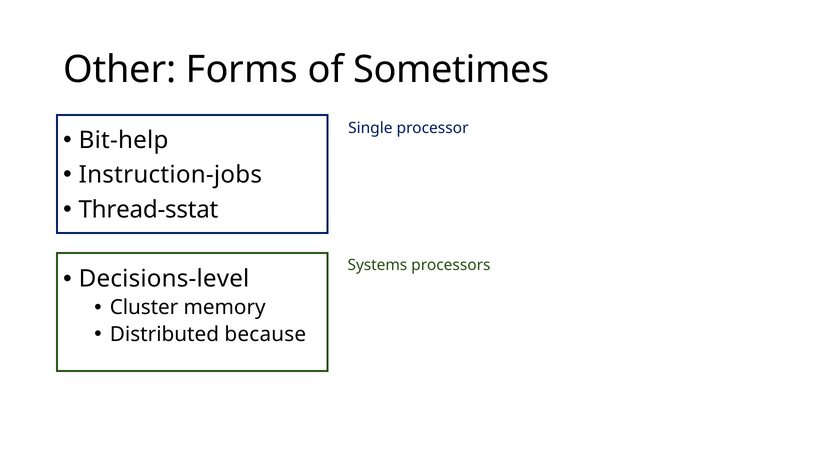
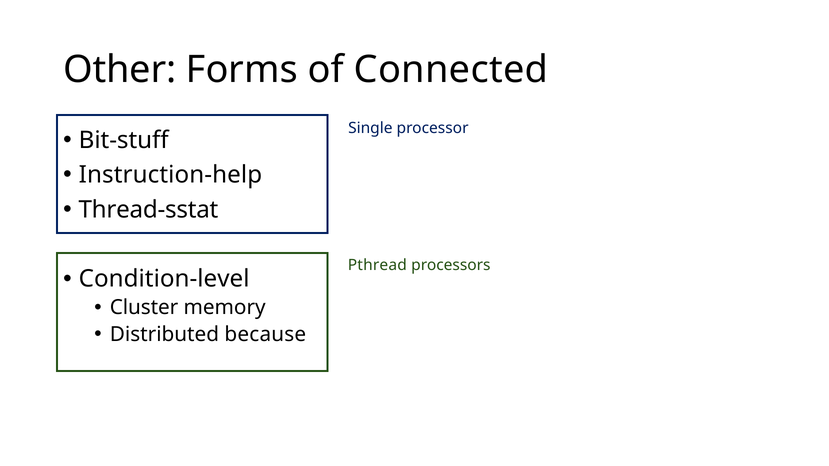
Sometimes: Sometimes -> Connected (451, 70)
Bit-help: Bit-help -> Bit-stuff (124, 140)
Instruction-jobs: Instruction-jobs -> Instruction-help (170, 175)
Systems: Systems -> Pthread (377, 265)
Decisions-level: Decisions-level -> Condition-level (164, 279)
